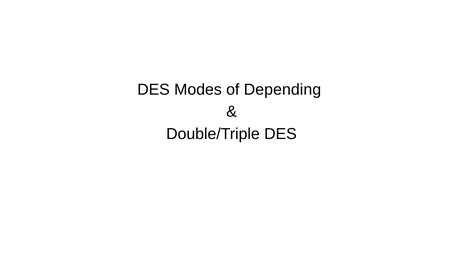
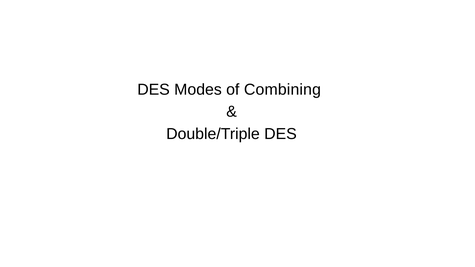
Depending: Depending -> Combining (282, 90)
